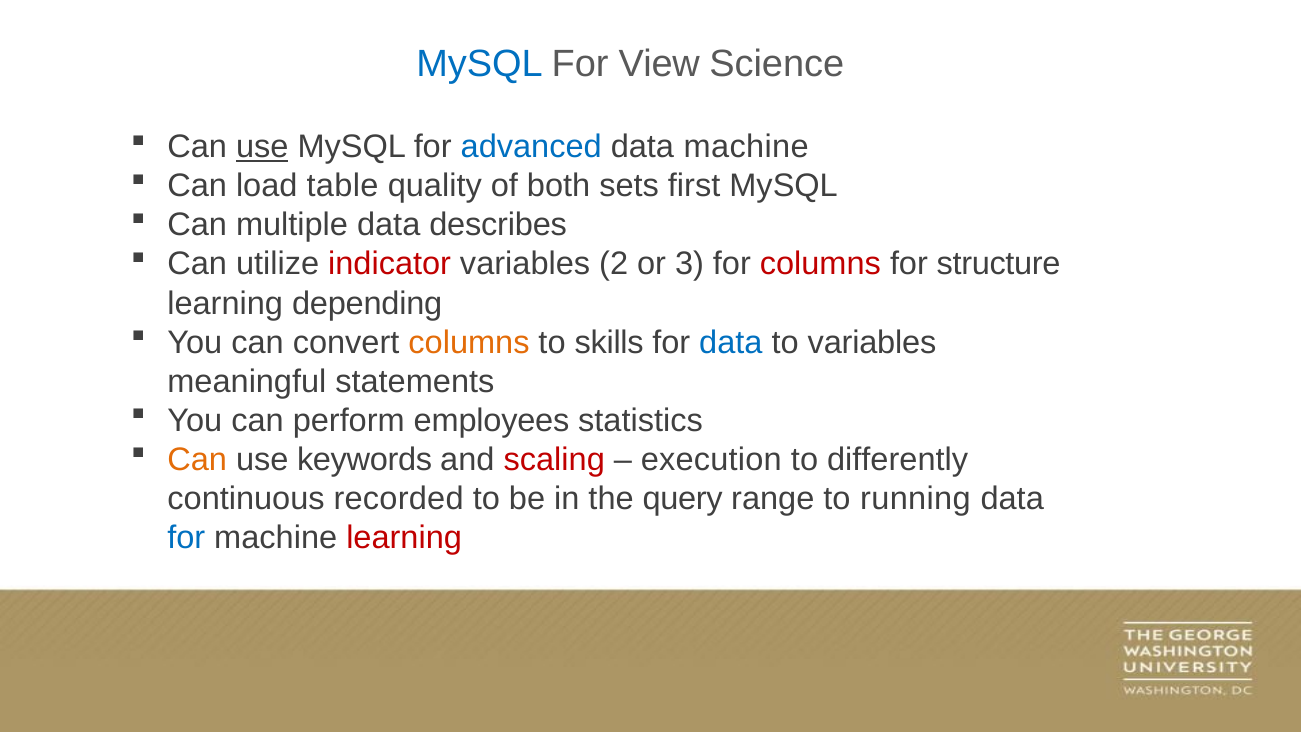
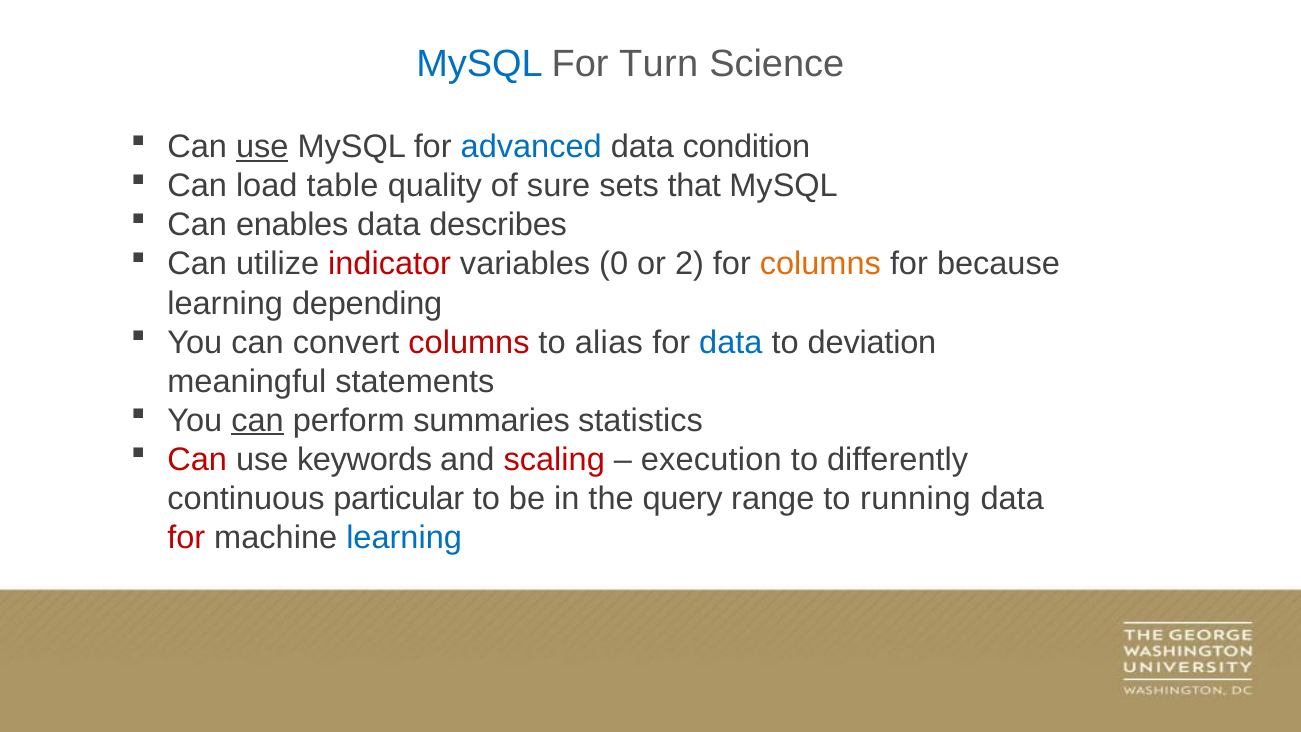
View: View -> Turn (659, 64)
data machine: machine -> condition (747, 147)
both: both -> sure (559, 186)
first: first -> that (694, 186)
multiple: multiple -> enables (292, 225)
2: 2 -> 0 (614, 264)
3: 3 -> 2 (689, 264)
columns colour: red -> orange (820, 264)
structure: structure -> because (998, 264)
columns colour: orange -> red (469, 342)
skills: skills -> alias (609, 342)
to variables: variables -> deviation (872, 342)
can underline: none -> present (258, 420)
employees: employees -> summaries (492, 420)
Can colour: orange -> red (197, 459)
recorded: recorded -> particular (399, 498)
for colour: blue -> red (186, 537)
learning colour: red -> blue (404, 537)
